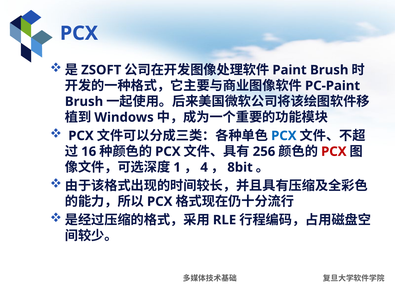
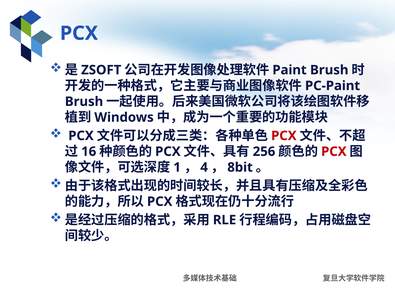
PCX colour: blue -> red (284, 136)
